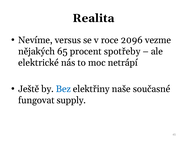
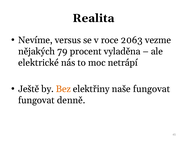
2096: 2096 -> 2063 (132, 40)
65: 65 -> 79 (62, 51)
spotřeby: spotřeby -> vyladěna (122, 51)
Bez colour: blue -> orange (63, 89)
naše současné: současné -> fungovat (151, 89)
supply: supply -> denně (71, 100)
